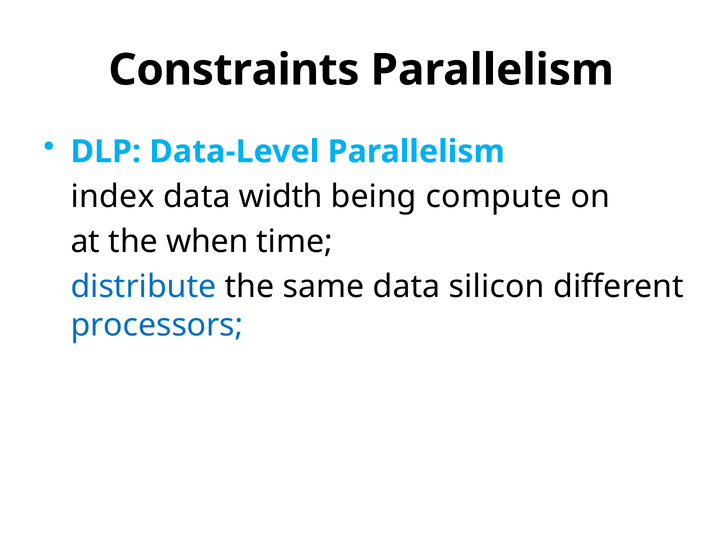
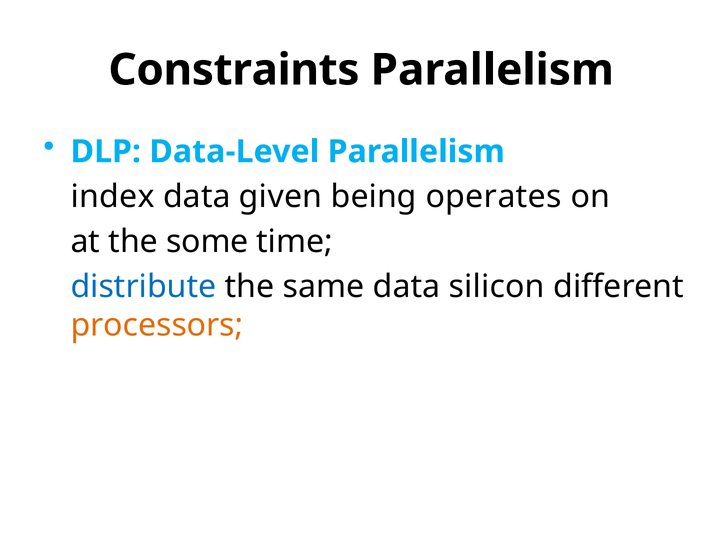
width: width -> given (281, 197)
compute: compute -> operates (494, 197)
when: when -> some (207, 242)
processors colour: blue -> orange (157, 325)
